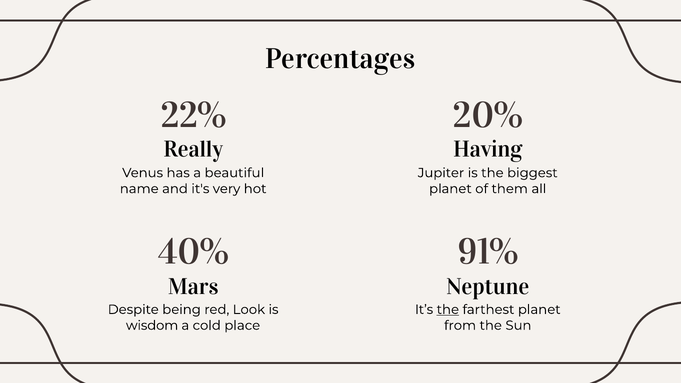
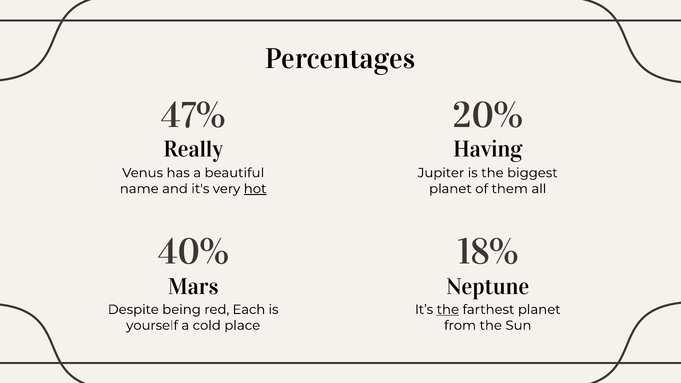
22%: 22% -> 47% (193, 115)
hot underline: none -> present (255, 189)
91%: 91% -> 18% (488, 252)
Look: Look -> Each (249, 310)
wisdom: wisdom -> yourself (152, 325)
